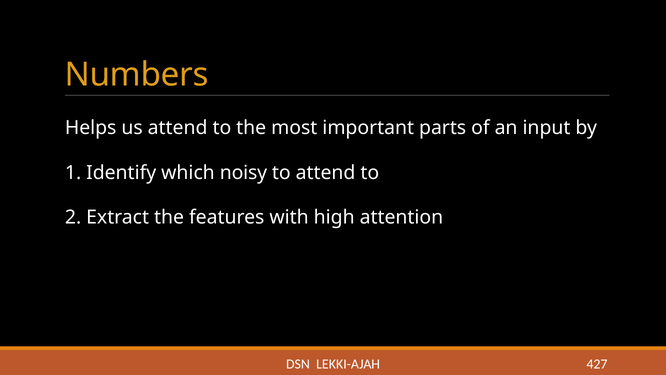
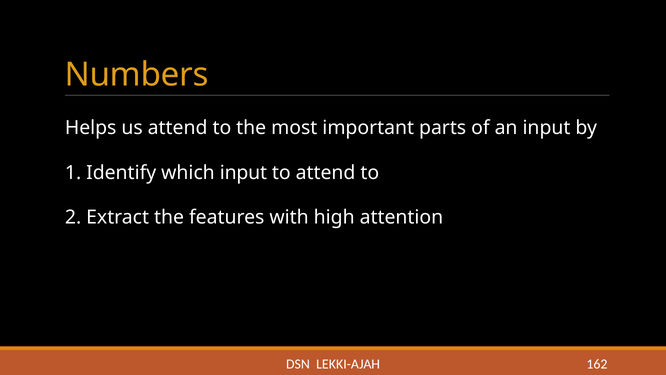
which noisy: noisy -> input (243, 173)
427: 427 -> 162 (597, 364)
